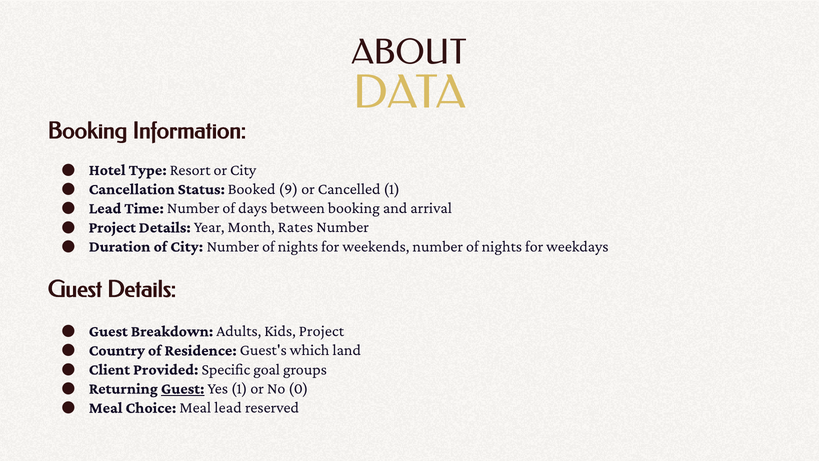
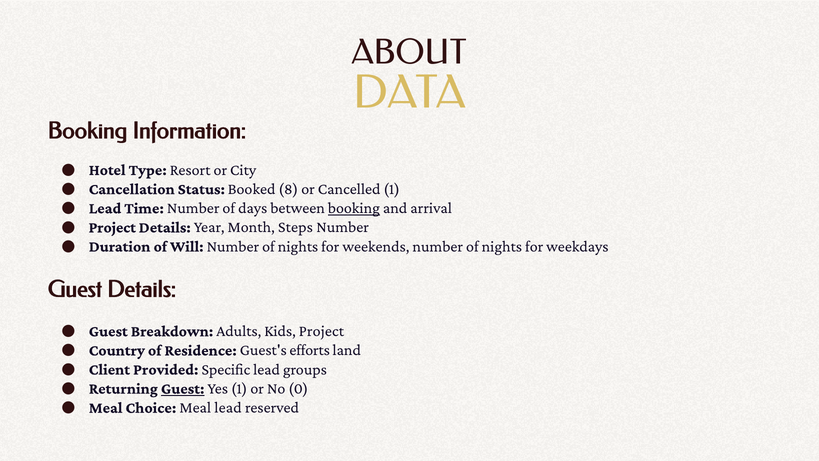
9: 9 -> 8 (288, 189)
booking underline: none -> present (354, 208)
Rates: Rates -> Steps (296, 227)
of City: City -> Will (187, 246)
which: which -> efforts (310, 350)
Specific goal: goal -> lead (267, 369)
